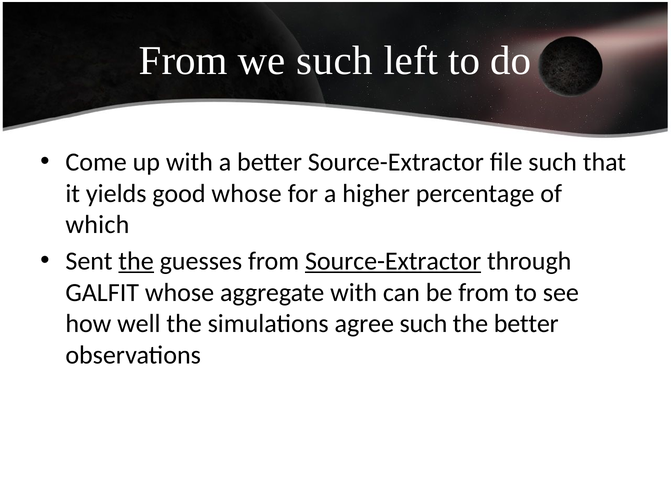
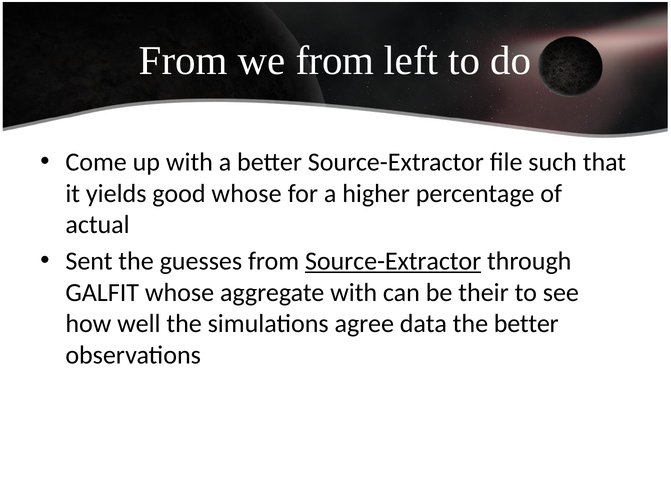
we such: such -> from (335, 61)
which: which -> actual (98, 225)
the underline: present -> none (136, 261)
be from: from -> their (484, 293)
agree such: such -> data (423, 324)
